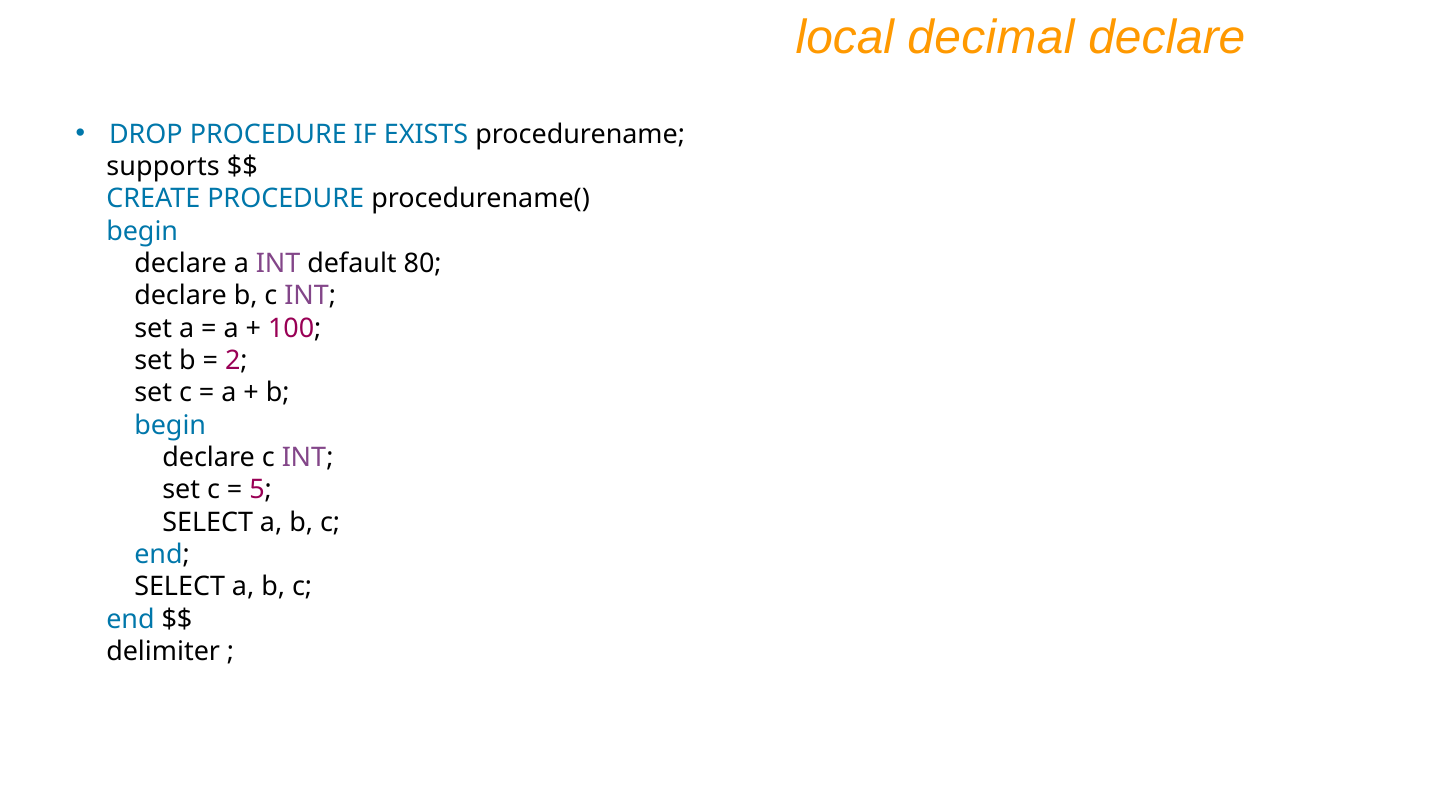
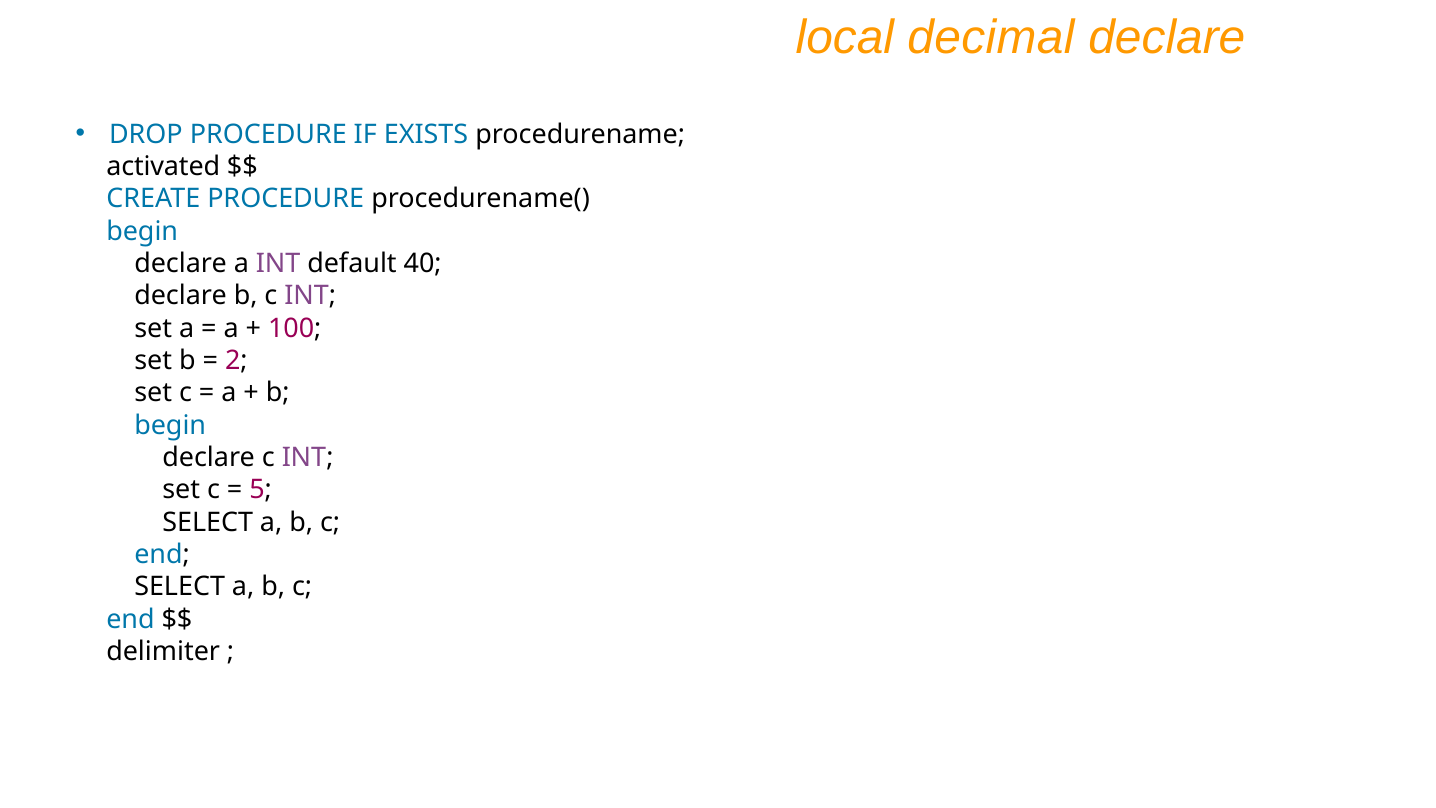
supports: supports -> activated (163, 167)
80: 80 -> 40 (423, 264)
